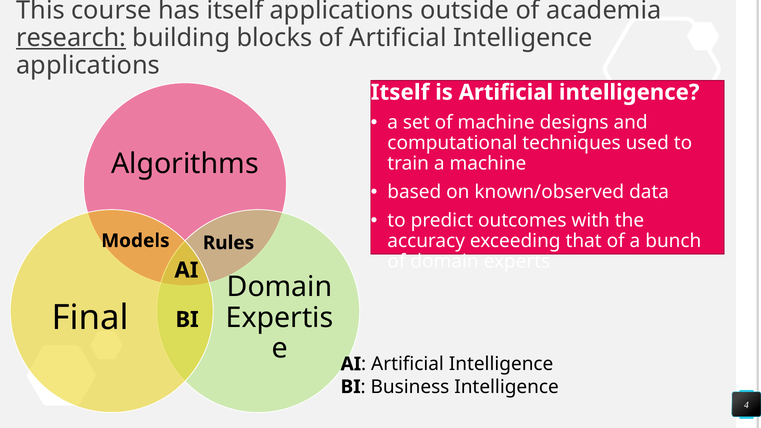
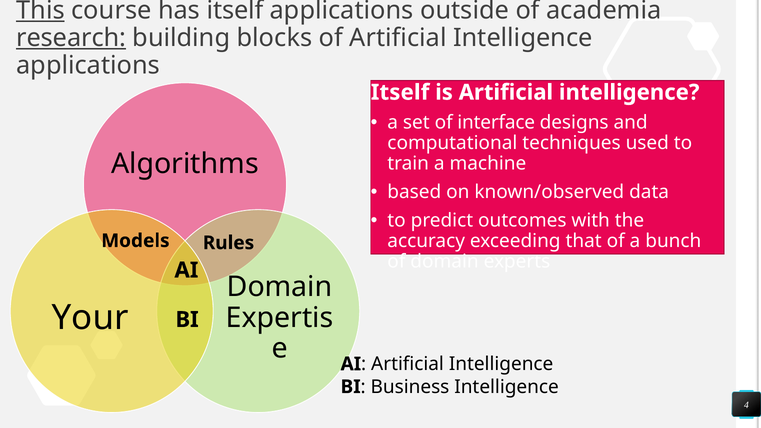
This underline: none -> present (40, 10)
of machine: machine -> interface (496, 123)
Final: Final -> Your (90, 318)
